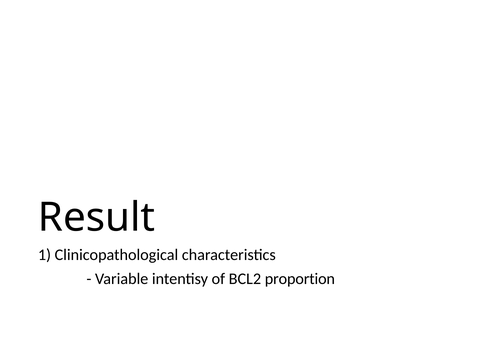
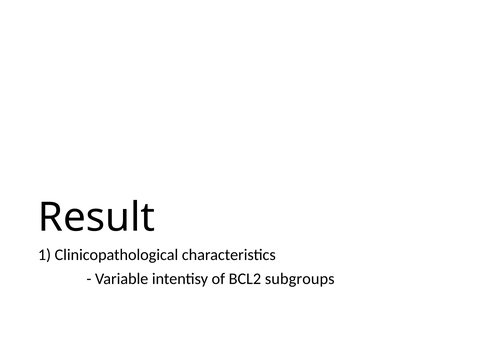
proportion: proportion -> subgroups (300, 279)
